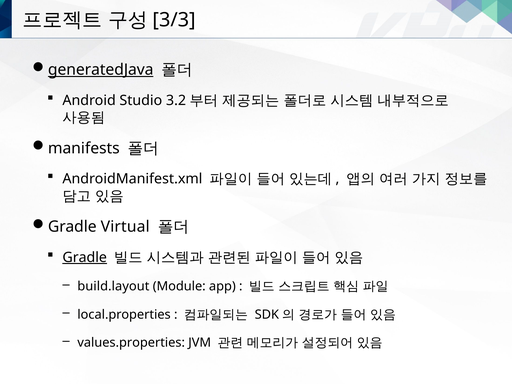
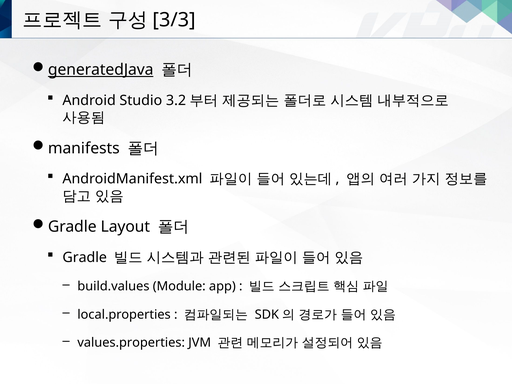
Virtual: Virtual -> Layout (125, 227)
Gradle underline: present -> none (85, 257)
build.layout: build.layout -> build.values (113, 286)
